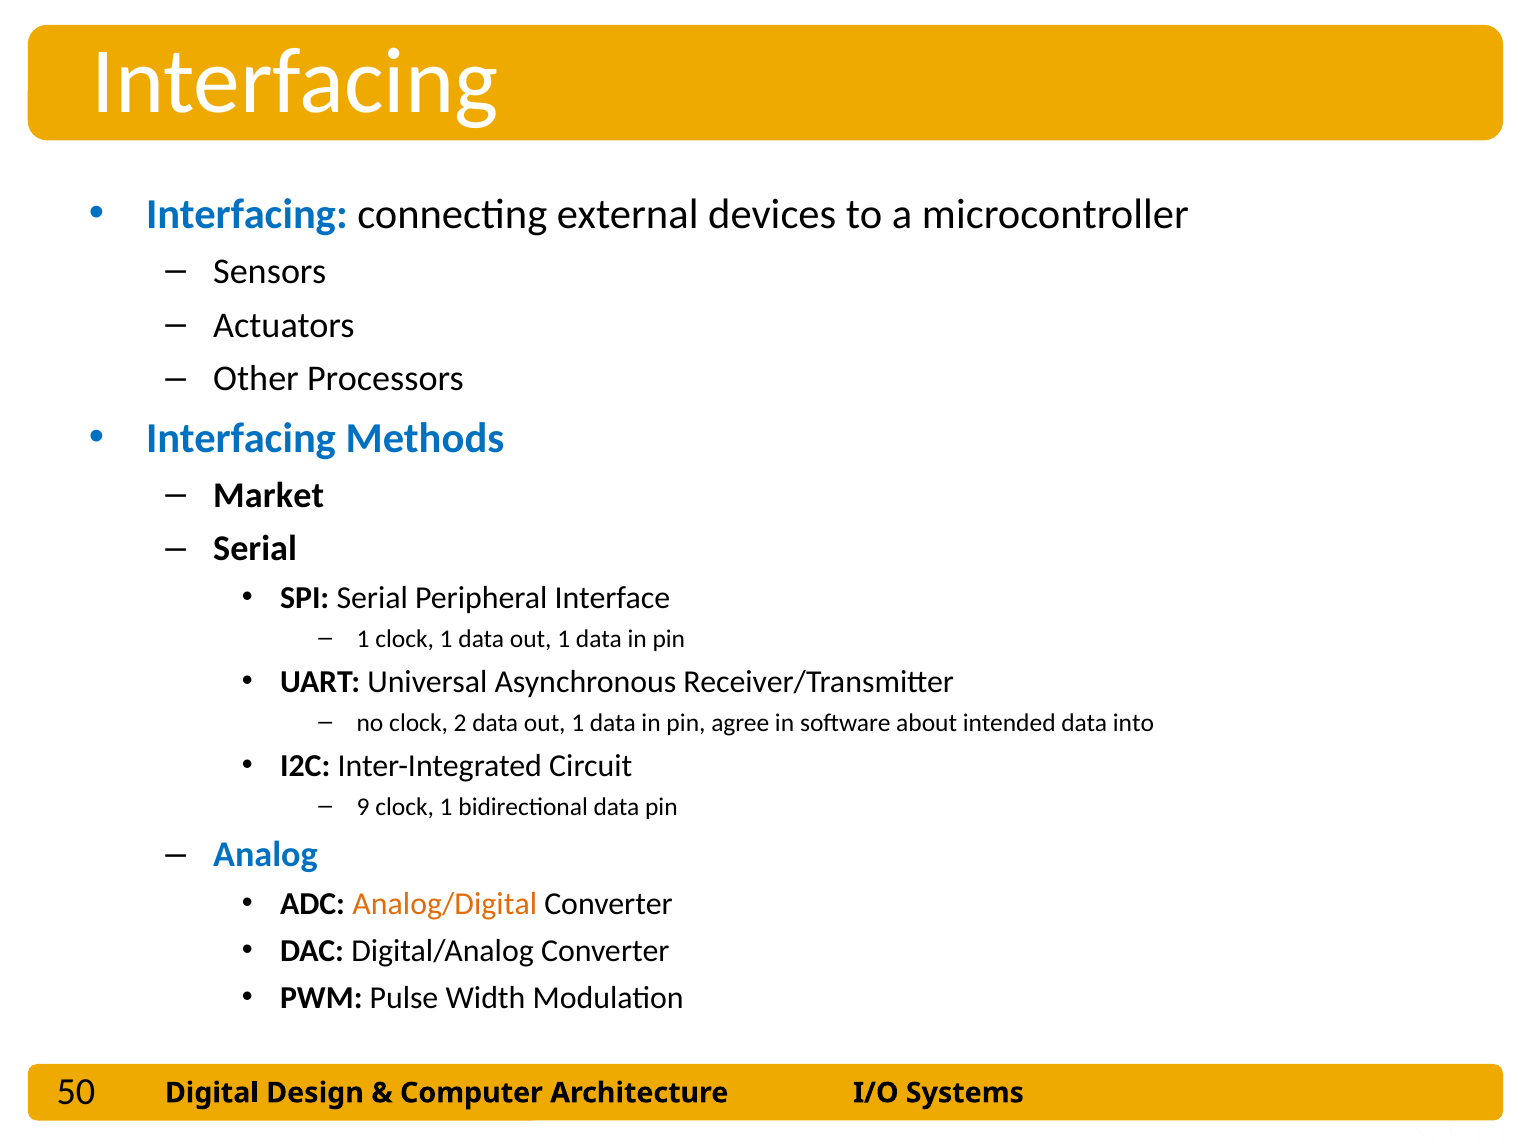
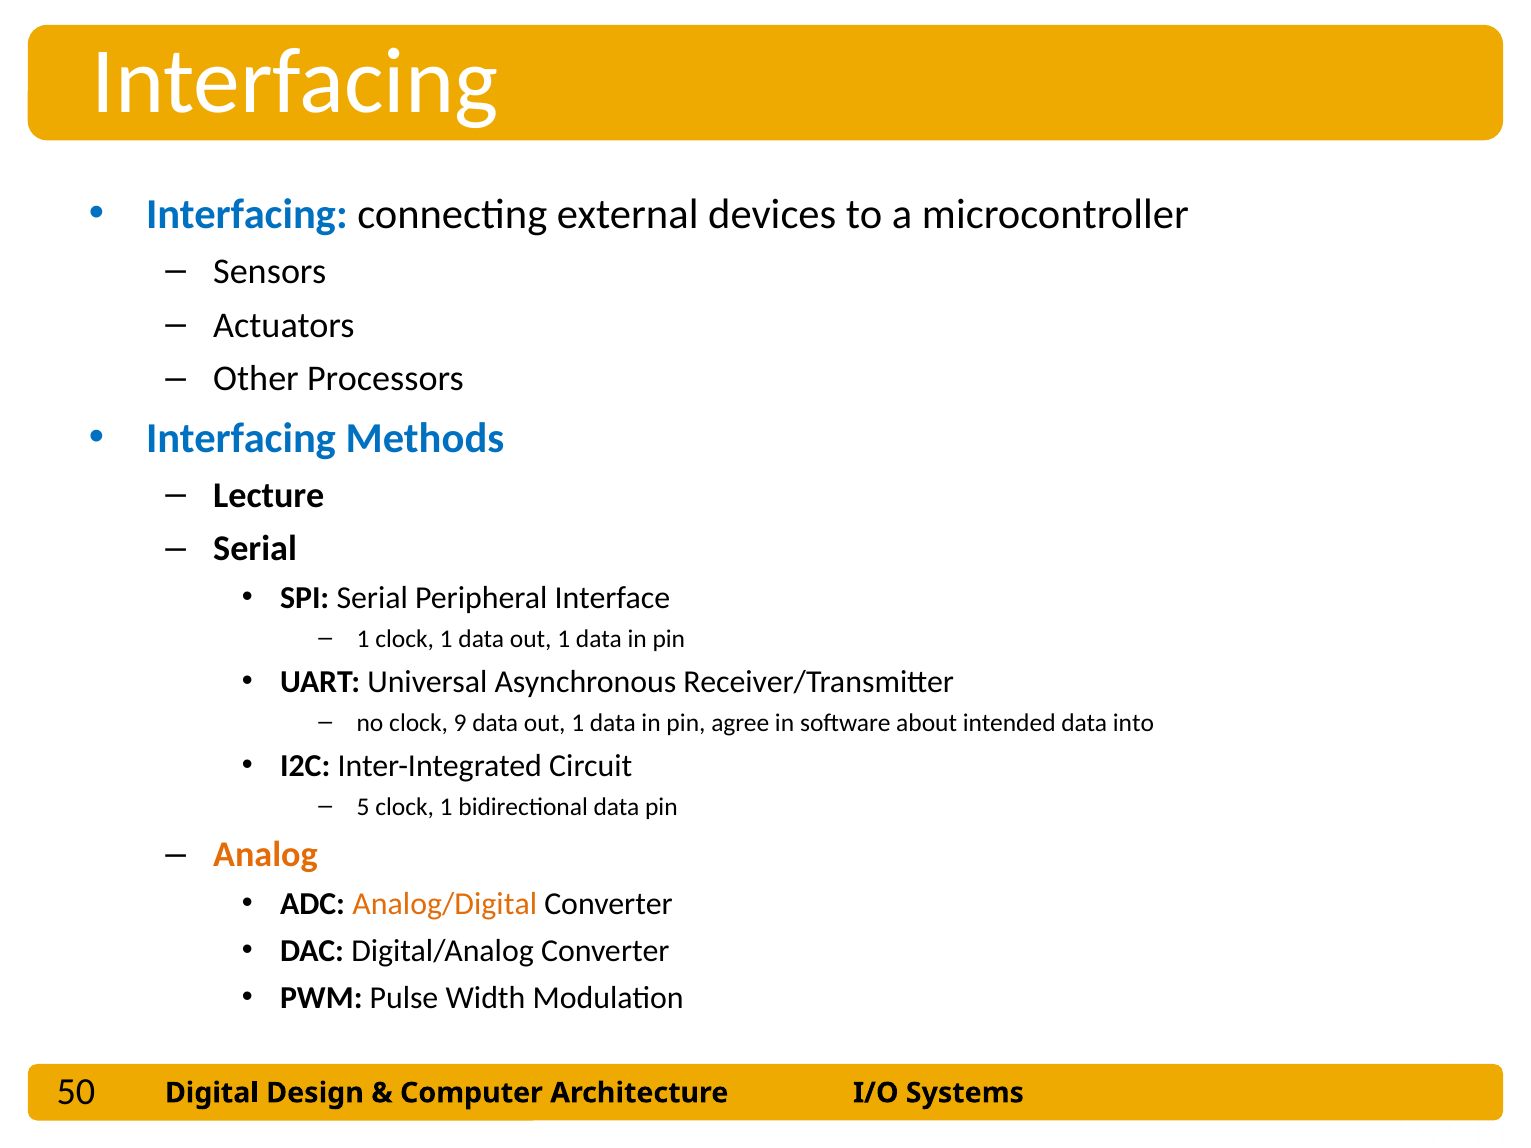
Market: Market -> Lecture (269, 495)
2: 2 -> 9 (460, 723)
9: 9 -> 5 (363, 807)
Analog colour: blue -> orange (265, 855)
